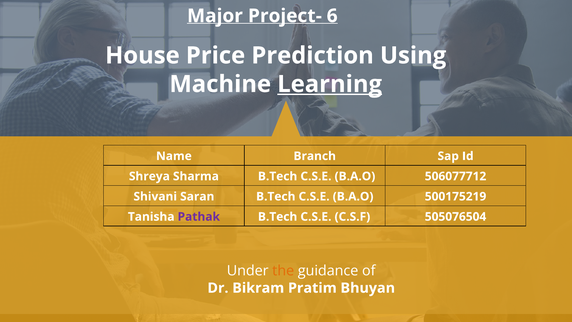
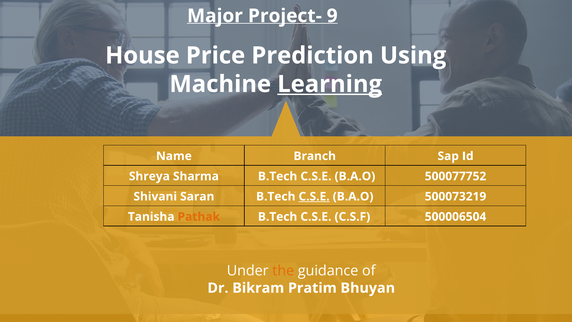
6: 6 -> 9 (332, 16)
506077712: 506077712 -> 500077752 (456, 176)
C.S.E underline: none -> present (314, 196)
500175219: 500175219 -> 500073219 (456, 196)
Pathak colour: purple -> orange (199, 217)
505076504: 505076504 -> 500006504 (456, 217)
